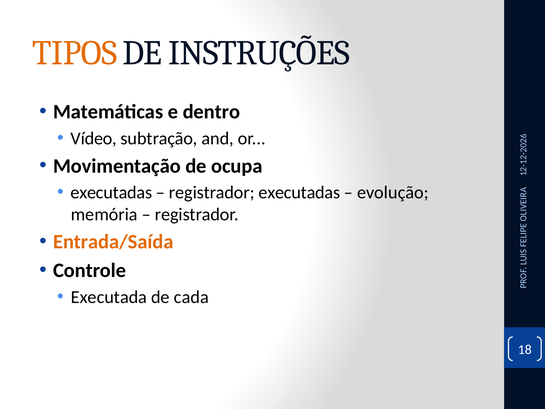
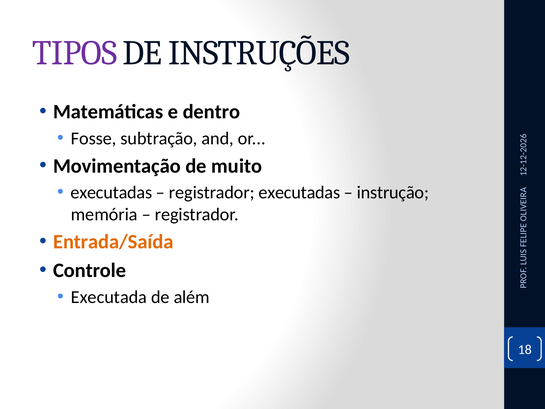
TIPOS colour: orange -> purple (75, 53)
Vídeo: Vídeo -> Fosse (94, 138)
ocupa: ocupa -> muito (237, 166)
evolução: evolução -> instrução (393, 193)
cada: cada -> além (192, 297)
